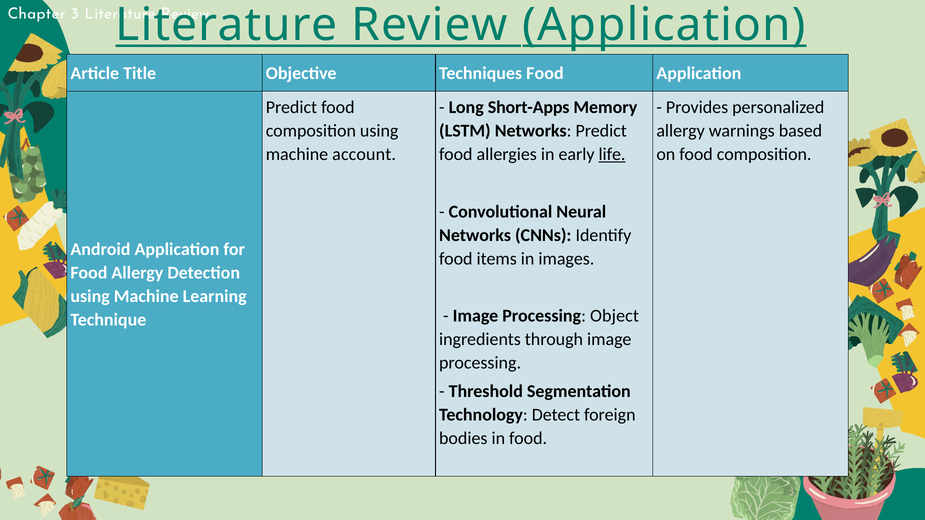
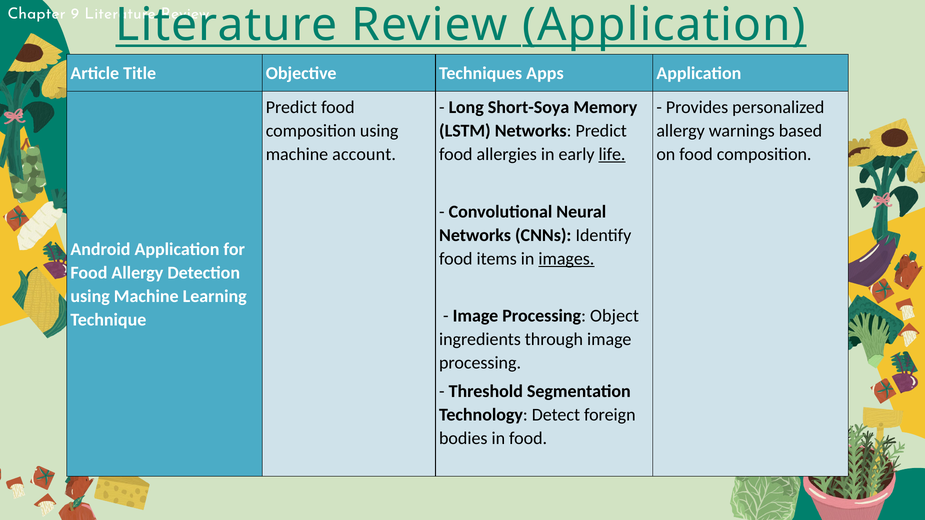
3: 3 -> 9 (75, 13)
Techniques Food: Food -> Apps (545, 74)
Short-Apps: Short-Apps -> Short-Soya (529, 107)
images underline: none -> present (566, 259)
